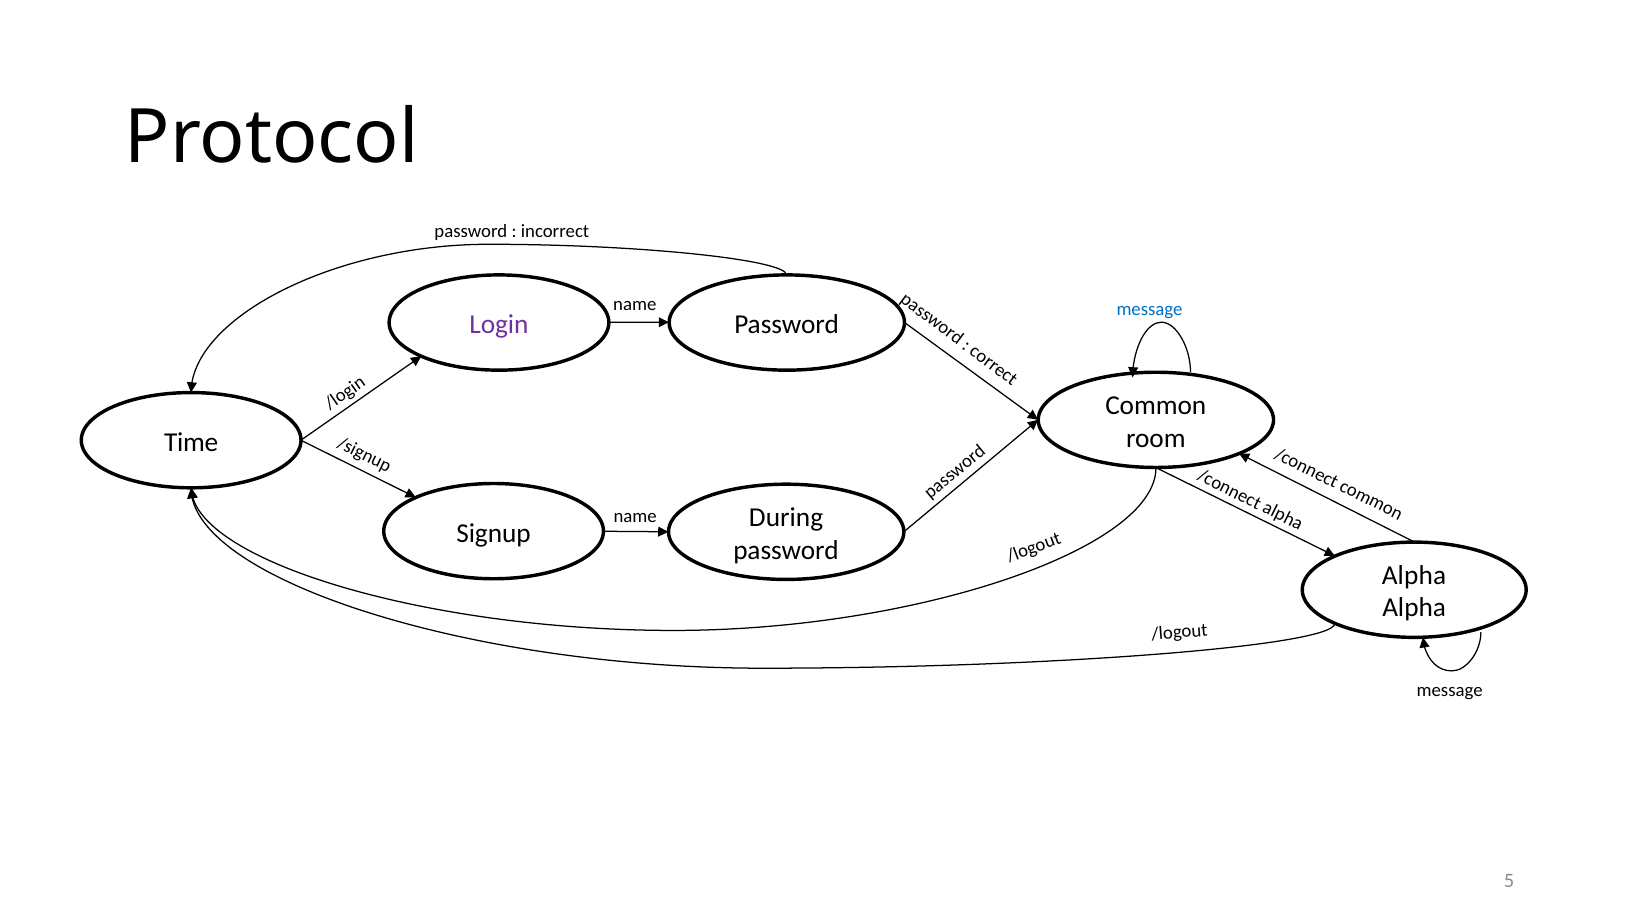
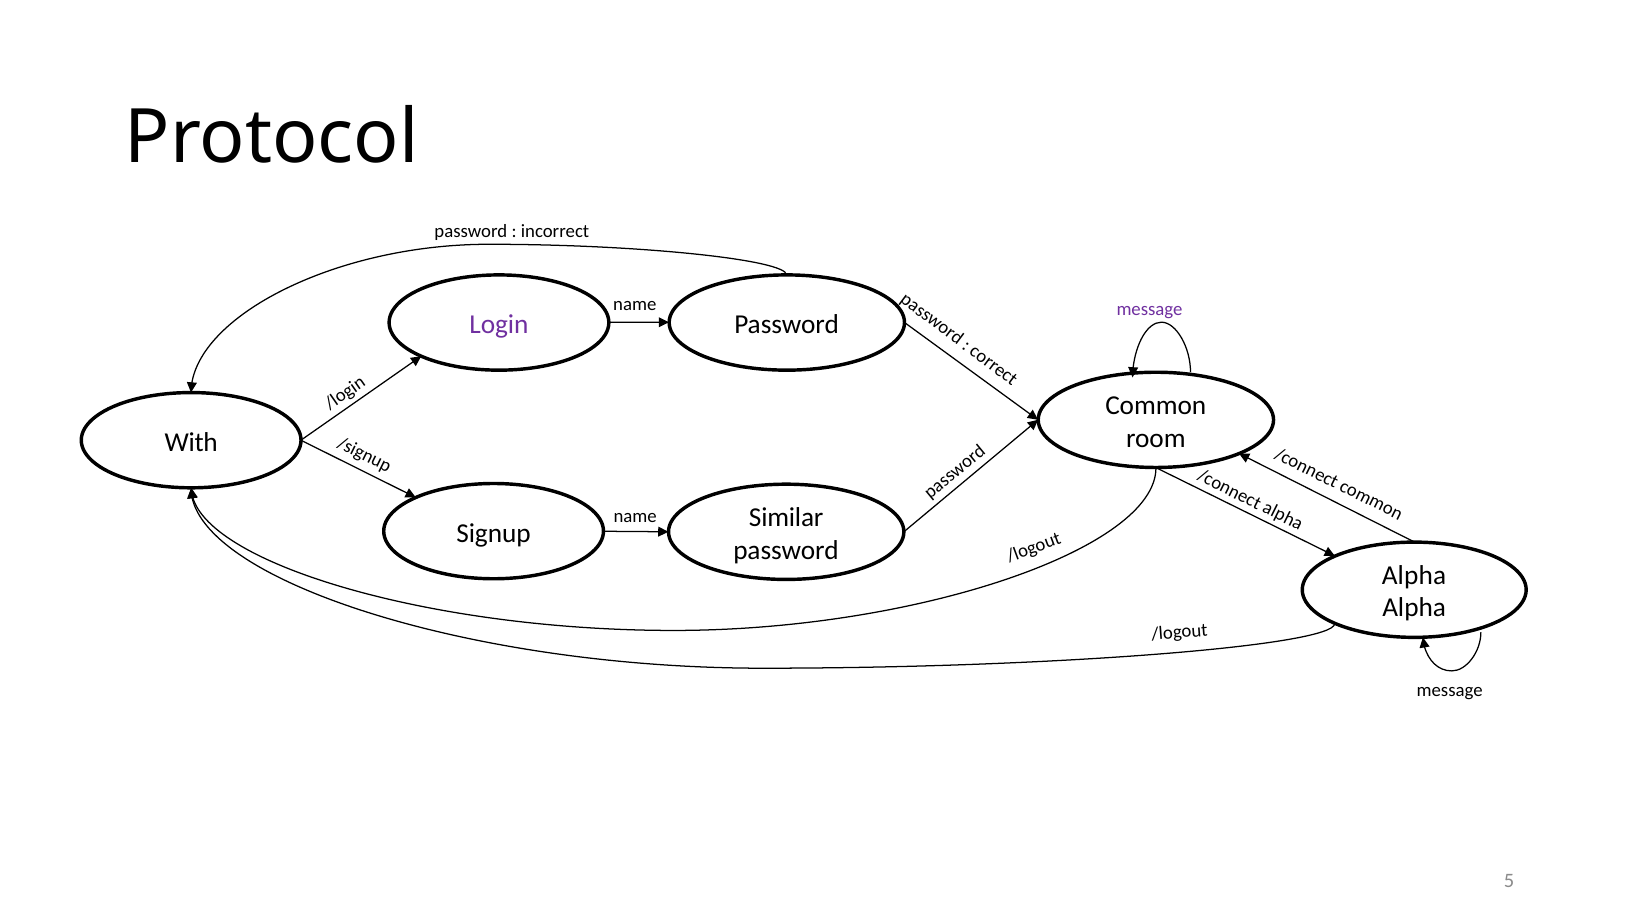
message colour: blue -> purple (1150, 309)
Time: Time -> With (191, 442)
During: During -> Similar (786, 517)
